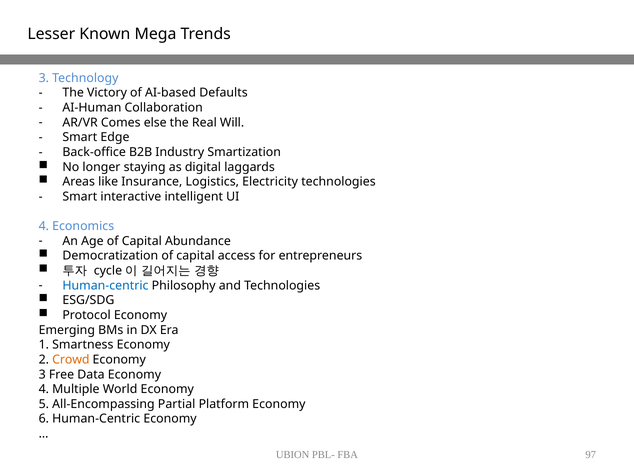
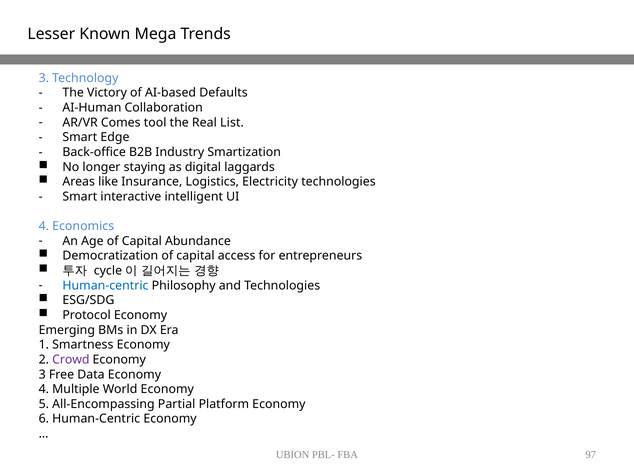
else: else -> tool (155, 122)
Will: Will -> List (232, 122)
Crowd colour: orange -> purple (71, 359)
